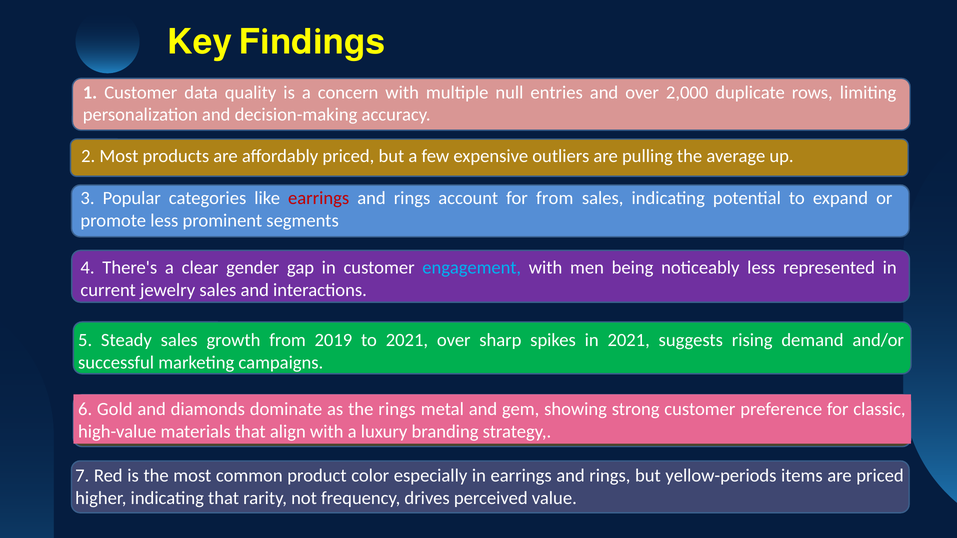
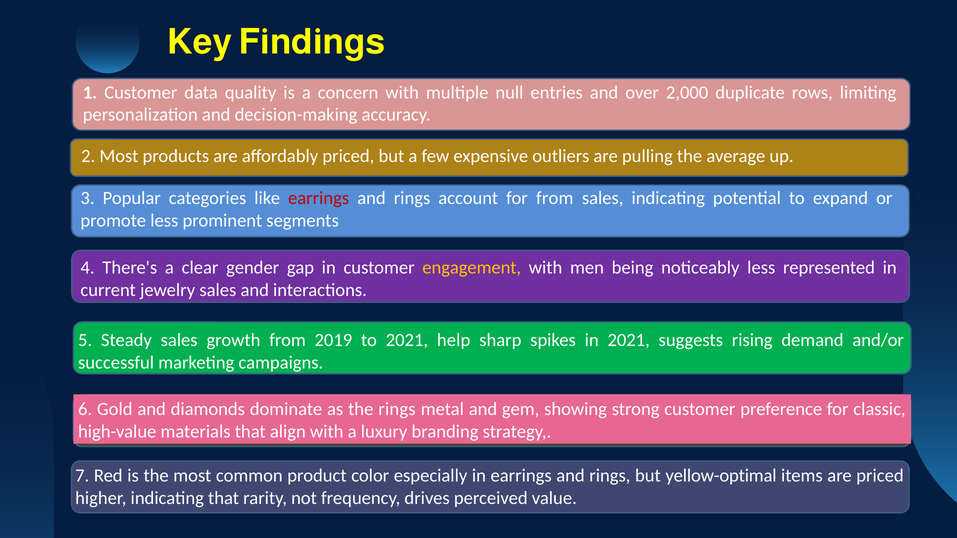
engagement colour: light blue -> yellow (472, 268)
2021 over: over -> help (454, 340)
yellow-periods: yellow-periods -> yellow-optimal (721, 476)
